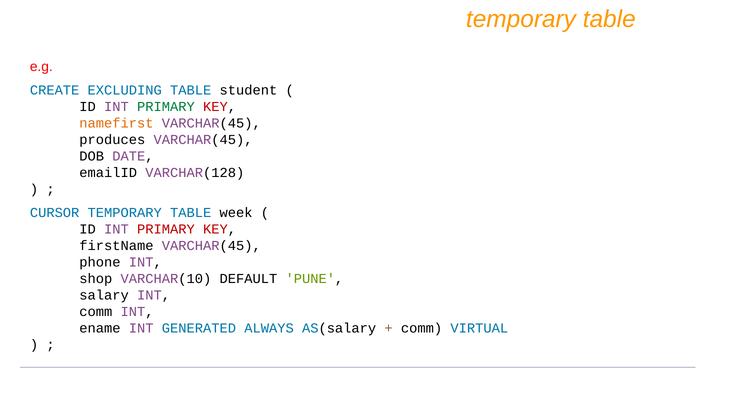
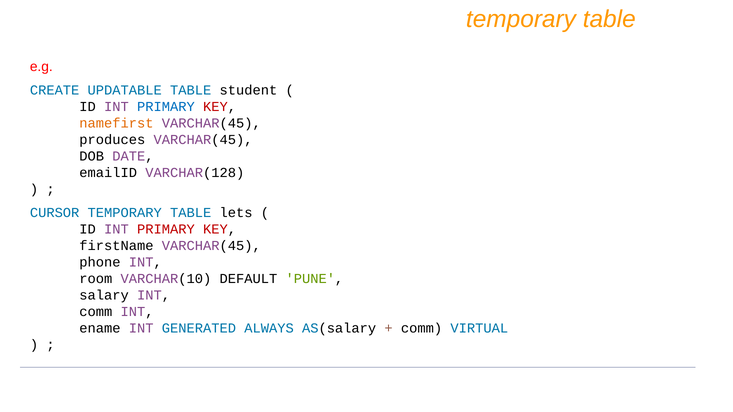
EXCLUDING: EXCLUDING -> UPDATABLE (125, 90)
PRIMARY colour: green -> blue (166, 107)
week: week -> lets (236, 213)
shop: shop -> room (96, 279)
